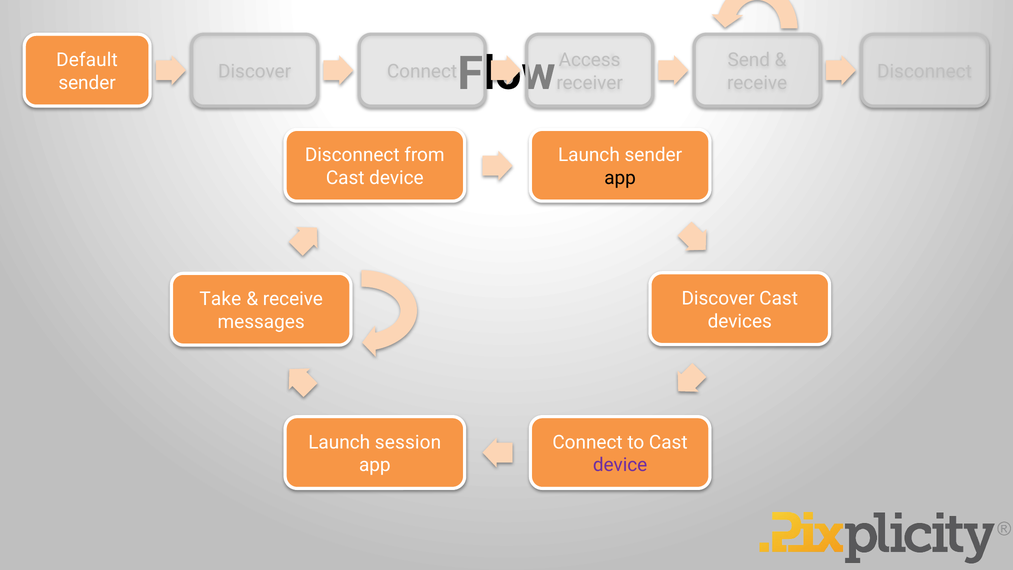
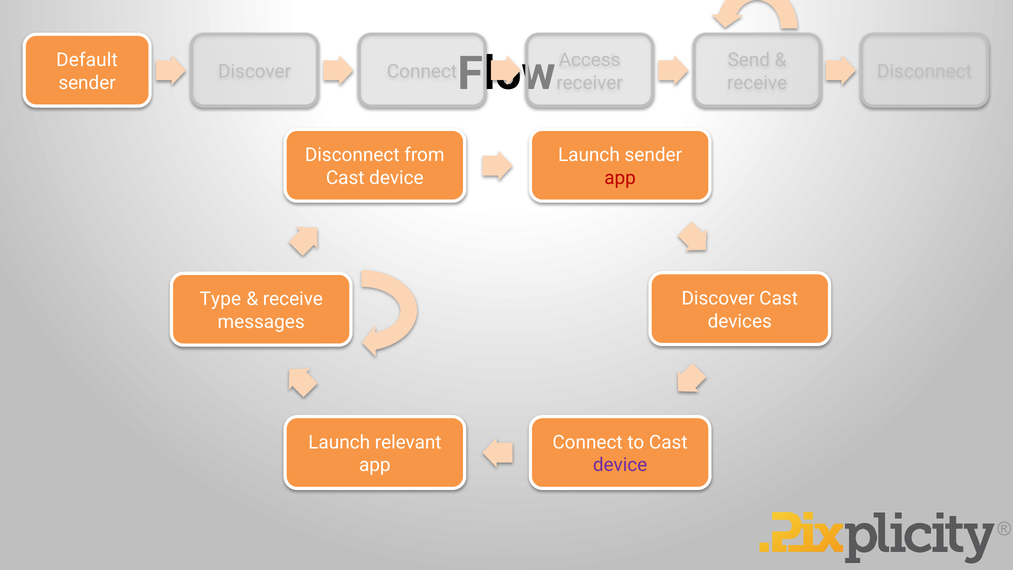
app colour: black -> red (620, 178)
Take: Take -> Type (220, 299)
session: session -> relevant (408, 442)
